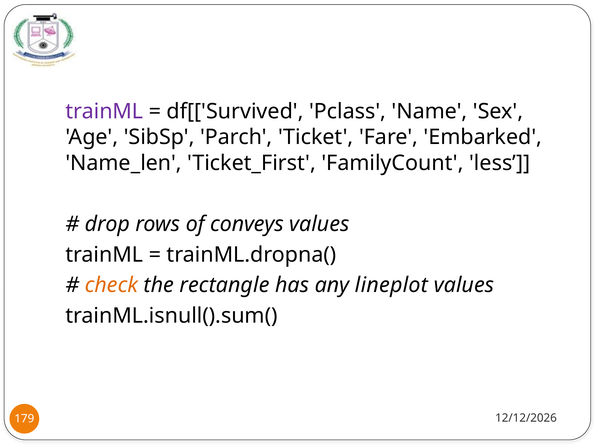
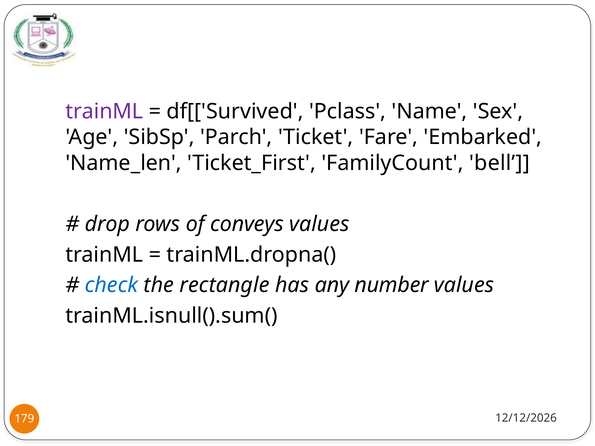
less: less -> bell (500, 163)
check colour: orange -> blue (111, 285)
lineplot: lineplot -> number (392, 285)
